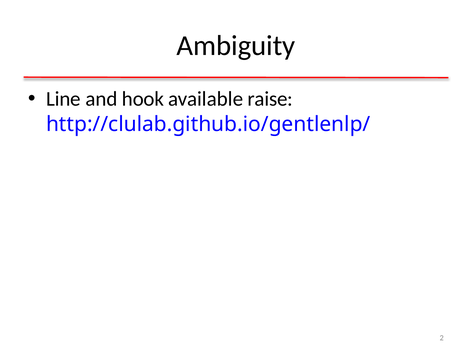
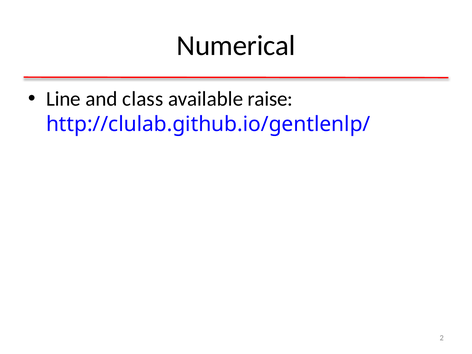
Ambiguity: Ambiguity -> Numerical (236, 46)
hook: hook -> class (143, 99)
